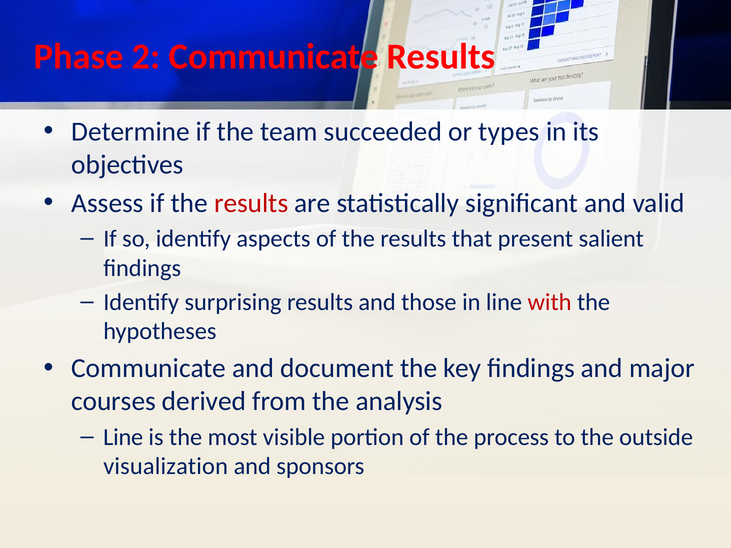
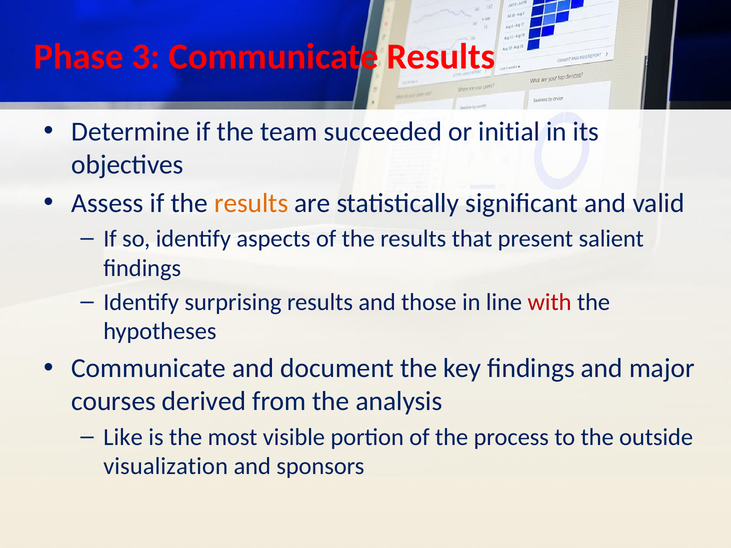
2: 2 -> 3 (146, 57)
types: types -> initial (509, 132)
results colour: red -> orange (251, 203)
Line: Line -> Like (123, 437)
